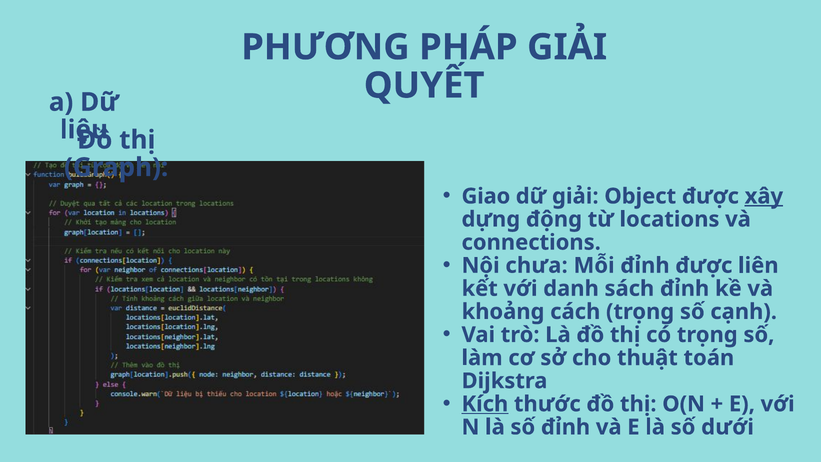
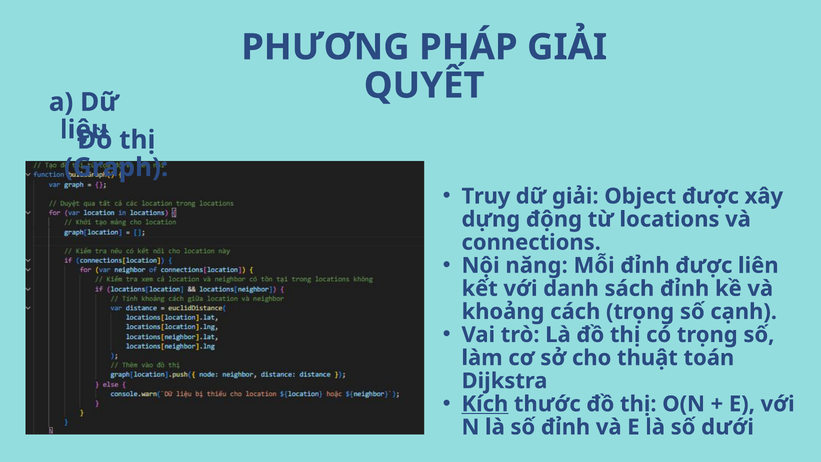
Giao: Giao -> Truy (486, 196)
xây underline: present -> none (764, 196)
chưa: chưa -> năng (537, 265)
